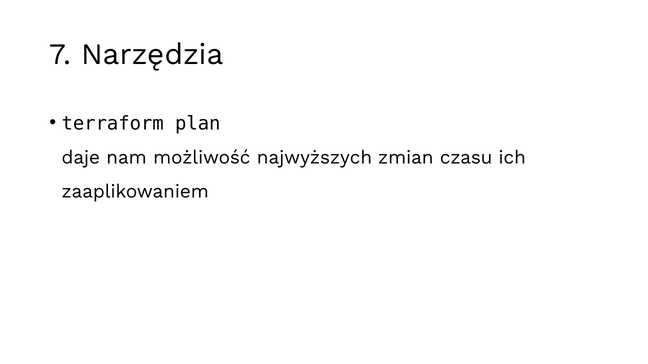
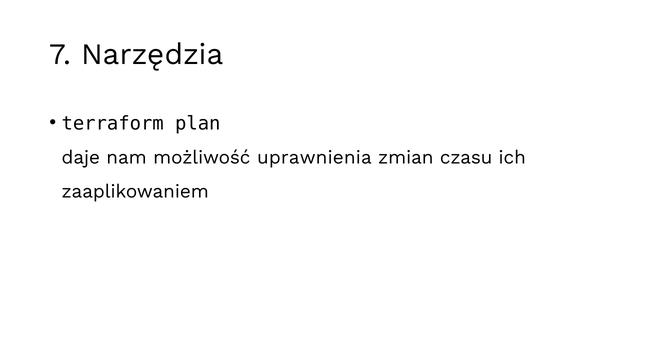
najwyższych: najwyższych -> uprawnienia (314, 158)
